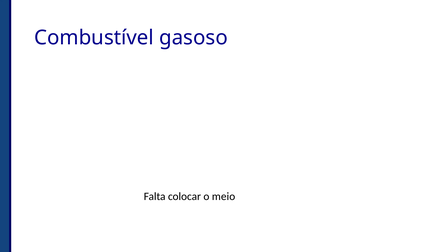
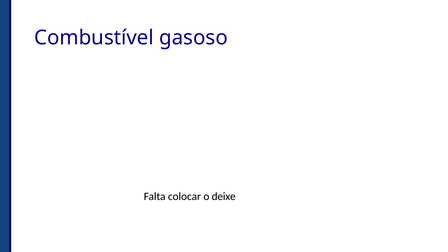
meio: meio -> deixe (224, 197)
